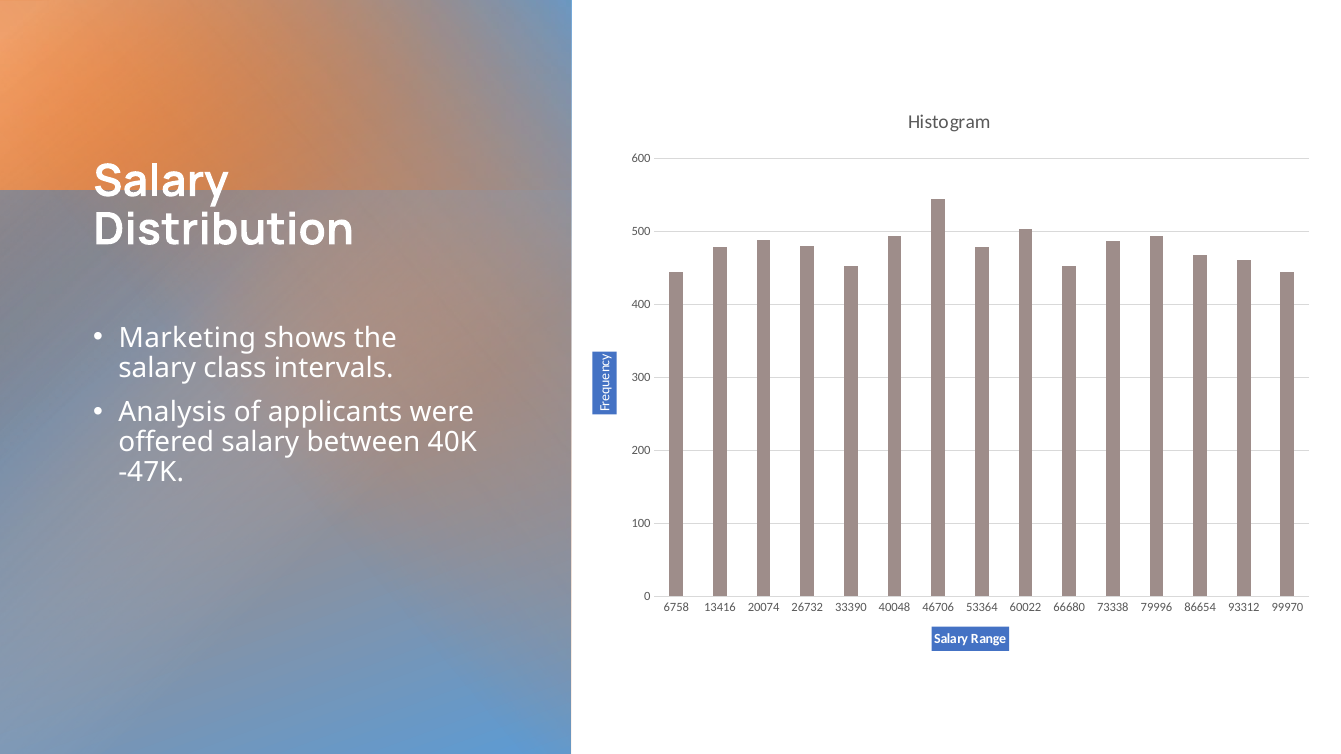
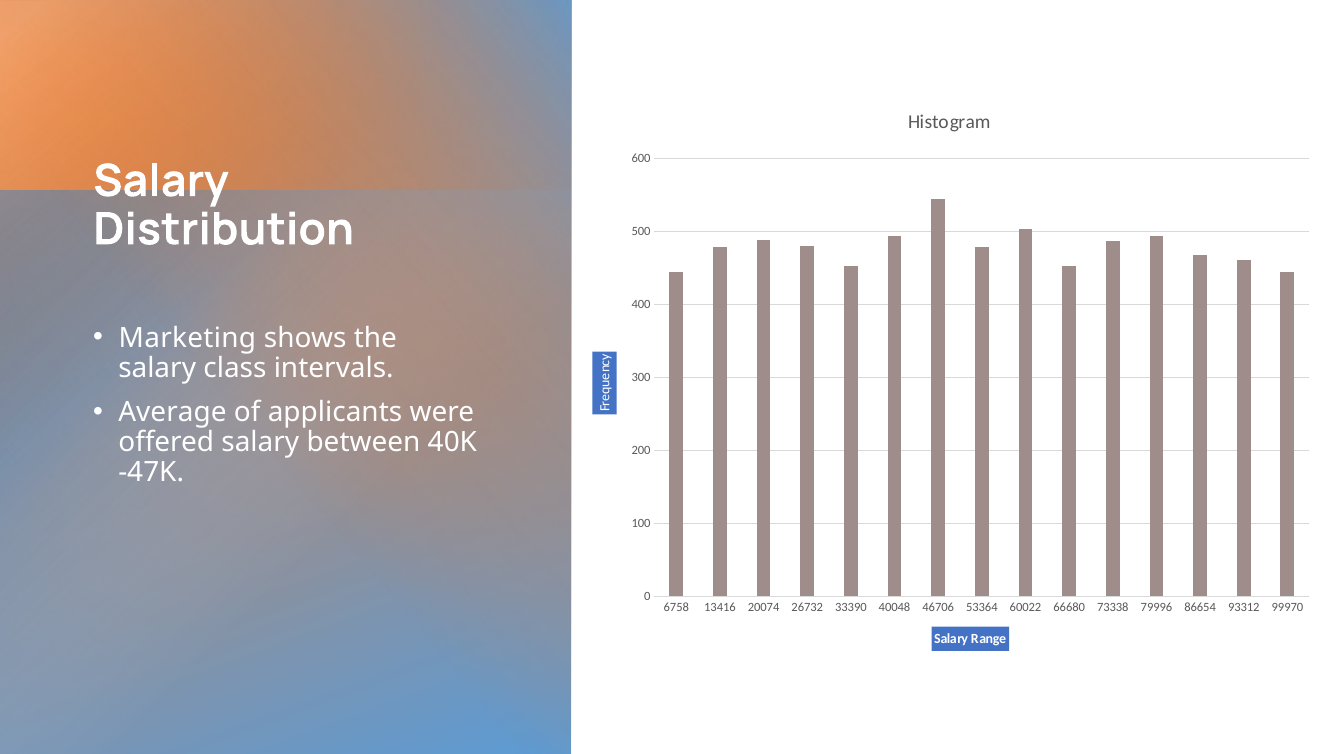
Analysis: Analysis -> Average (172, 412)
